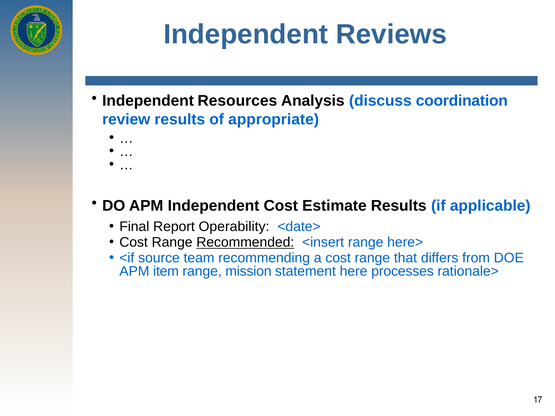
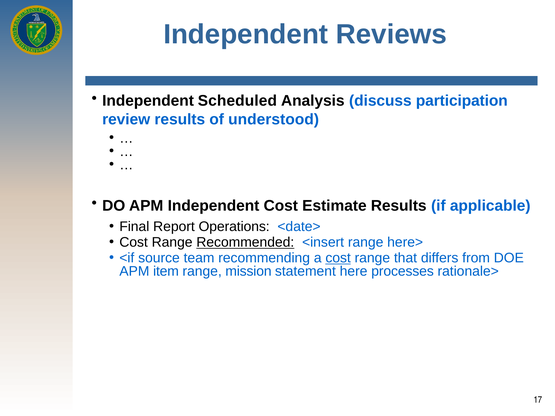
Resources: Resources -> Scheduled (237, 101)
coordination: coordination -> participation (462, 101)
appropriate: appropriate -> understood (274, 119)
Operability: Operability -> Operations (234, 227)
cost underline: none -> present (338, 258)
